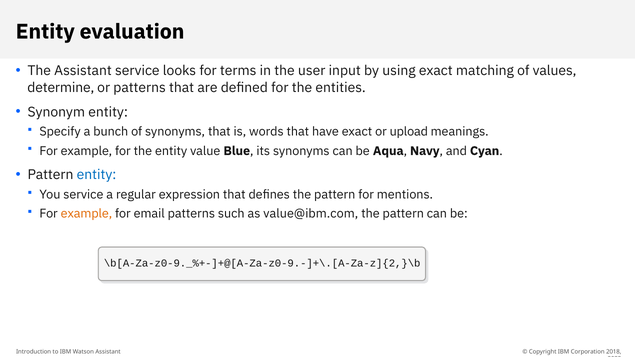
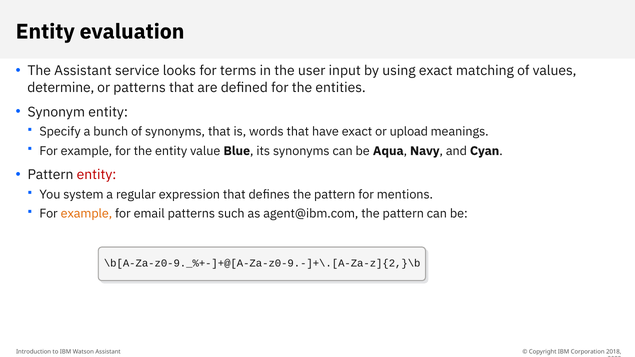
entity colour: blue -> red (97, 175)
You service: service -> system (83, 195)
value@ibm.com: value@ibm.com -> agent@ibm.com (311, 214)
